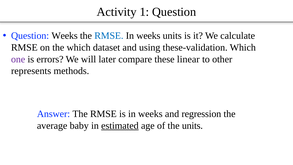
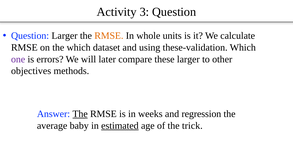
1: 1 -> 3 (144, 12)
Question Weeks: Weeks -> Larger (65, 36)
RMSE colour: blue -> orange (109, 36)
weeks: weeks -> whole (148, 36)
these linear: linear -> larger (188, 59)
represents: represents -> objectives (31, 71)
The underline: none -> present (80, 114)
the units: units -> trick (192, 126)
